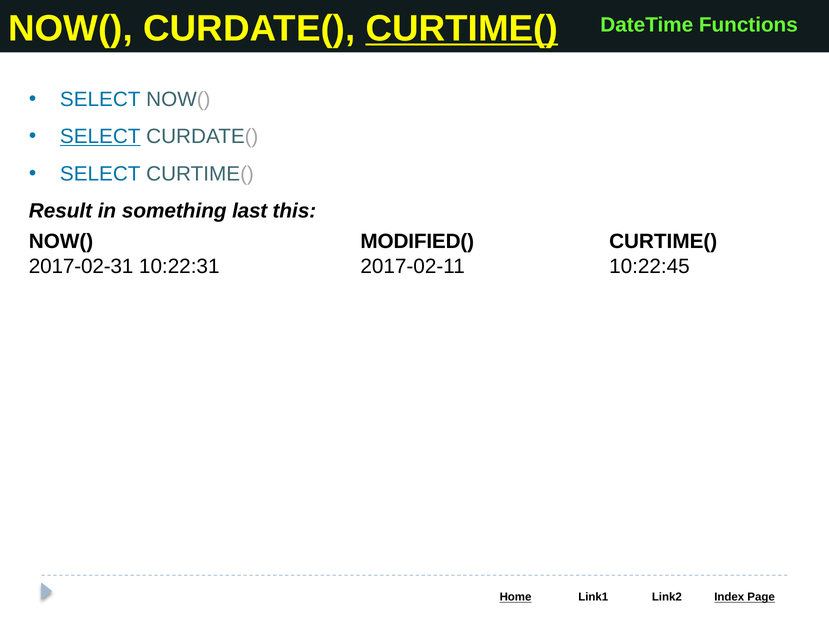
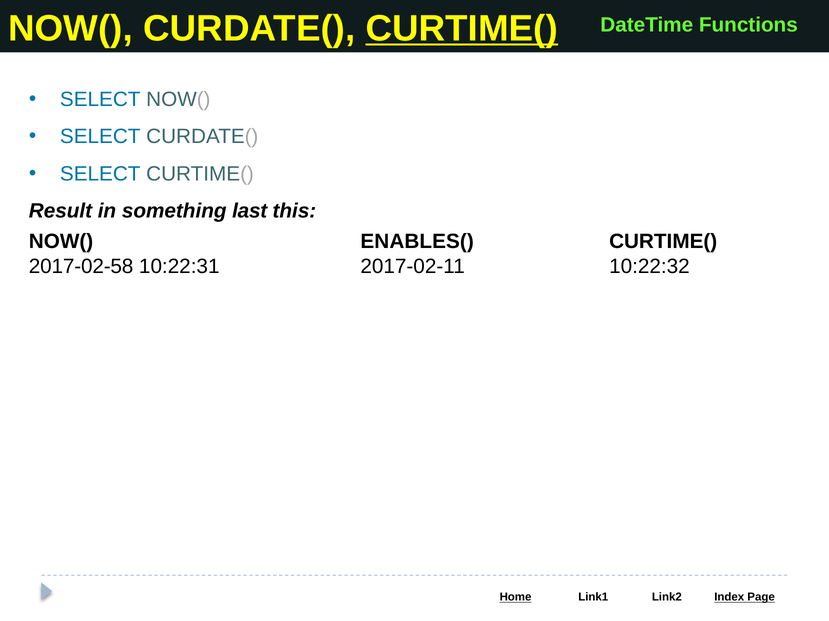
SELECT underline: present -> none (100, 137)
MODIFIED(: MODIFIED( -> ENABLES( (417, 242)
2017-02-31: 2017-02-31 -> 2017-02-58 (81, 267)
10:22:45: 10:22:45 -> 10:22:32 (649, 267)
